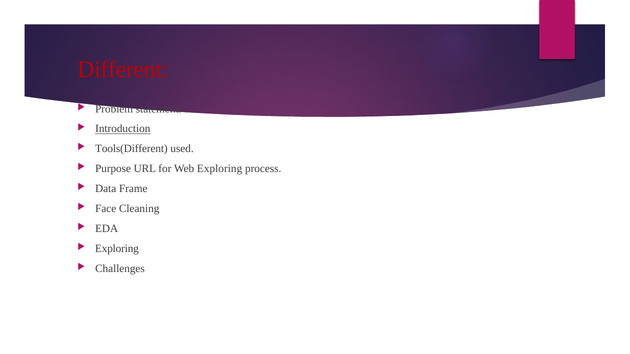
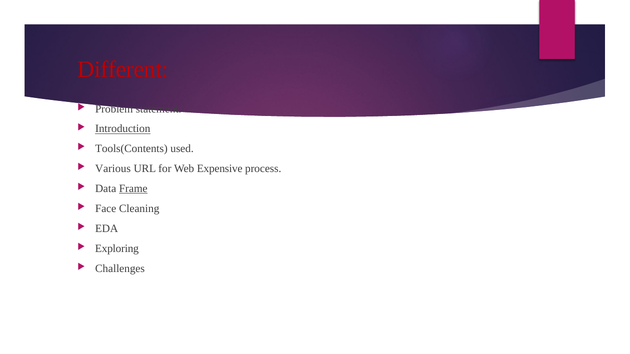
Tools(Different: Tools(Different -> Tools(Contents (131, 149)
Purpose: Purpose -> Various (113, 169)
Web Exploring: Exploring -> Expensive (220, 169)
Frame underline: none -> present (133, 189)
